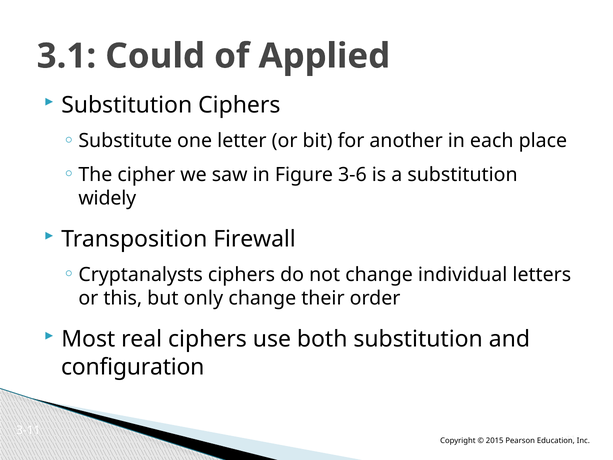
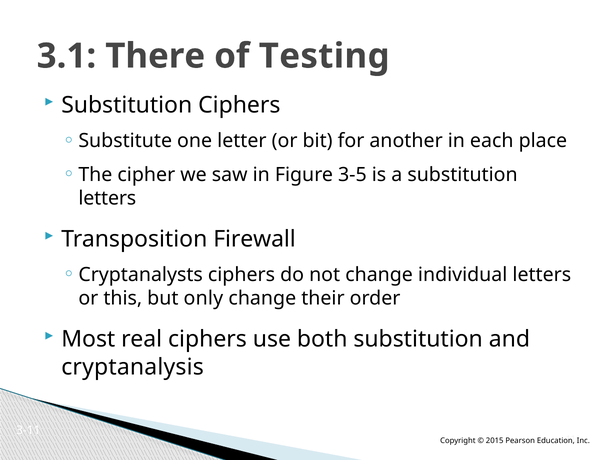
Could: Could -> There (155, 56)
Applied: Applied -> Testing (324, 56)
3-6: 3-6 -> 3-5 (352, 175)
widely: widely -> letters (107, 198)
configuration: configuration -> cryptanalysis (133, 367)
